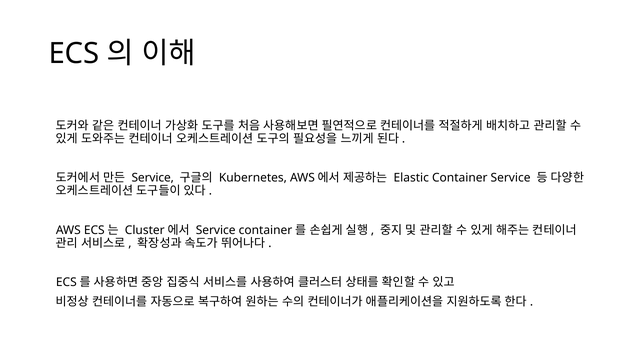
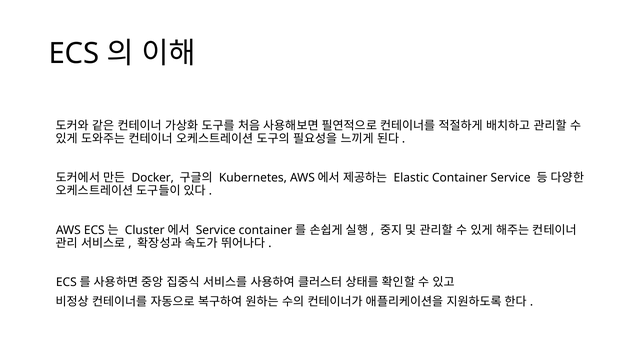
Service: Service -> Docker (153, 178)
